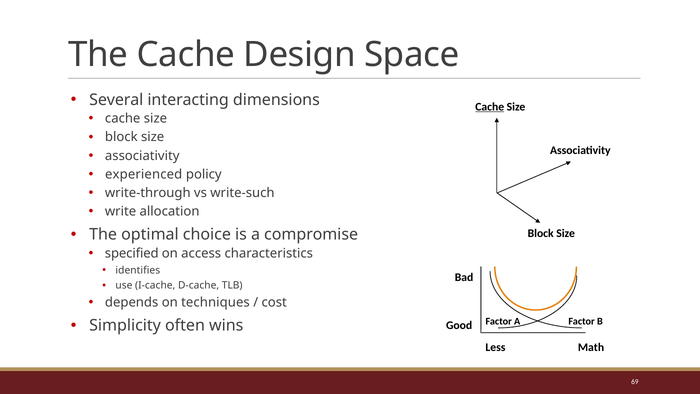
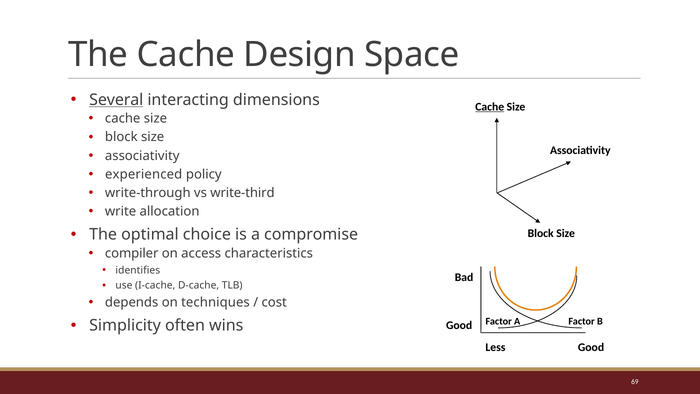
Several underline: none -> present (116, 100)
write-such: write-such -> write-third (242, 193)
specified: specified -> compiler (132, 253)
Less Math: Math -> Good (591, 347)
